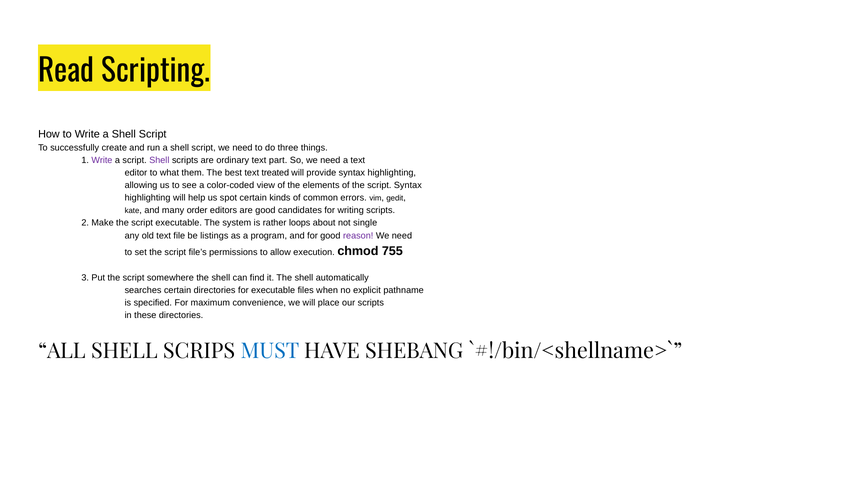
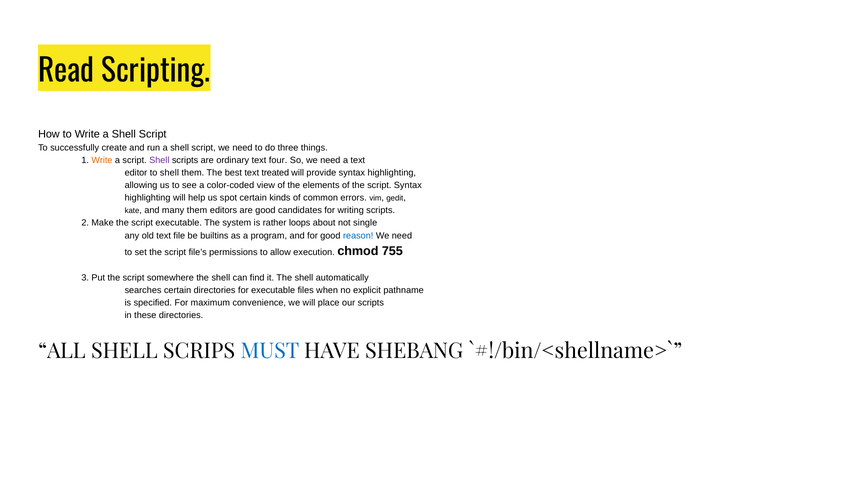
Write colour: purple -> orange (102, 161)
part: part -> four (278, 161)
to what: what -> shell (169, 173)
many order: order -> them (197, 211)
listings: listings -> builtins (214, 236)
reason colour: purple -> blue (358, 236)
